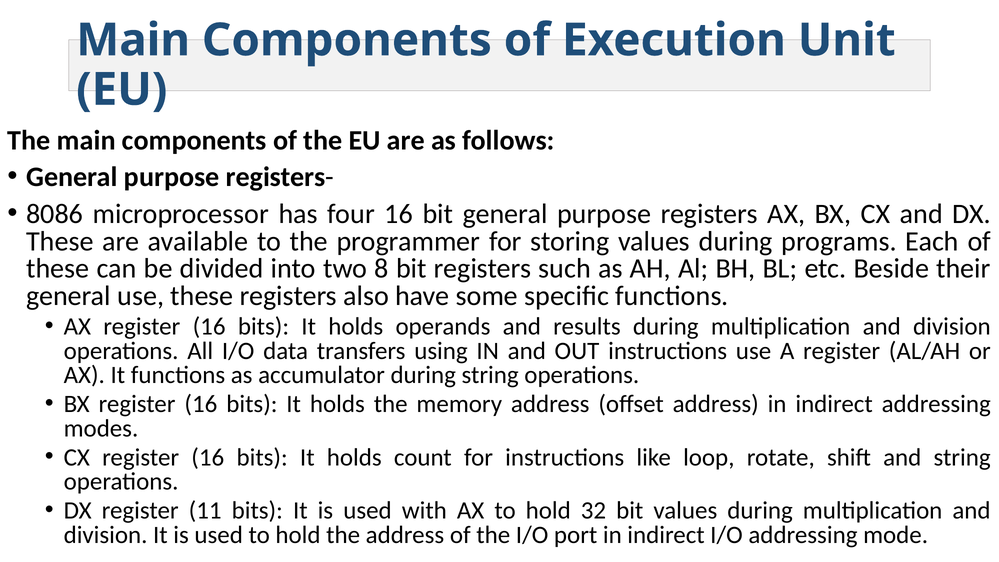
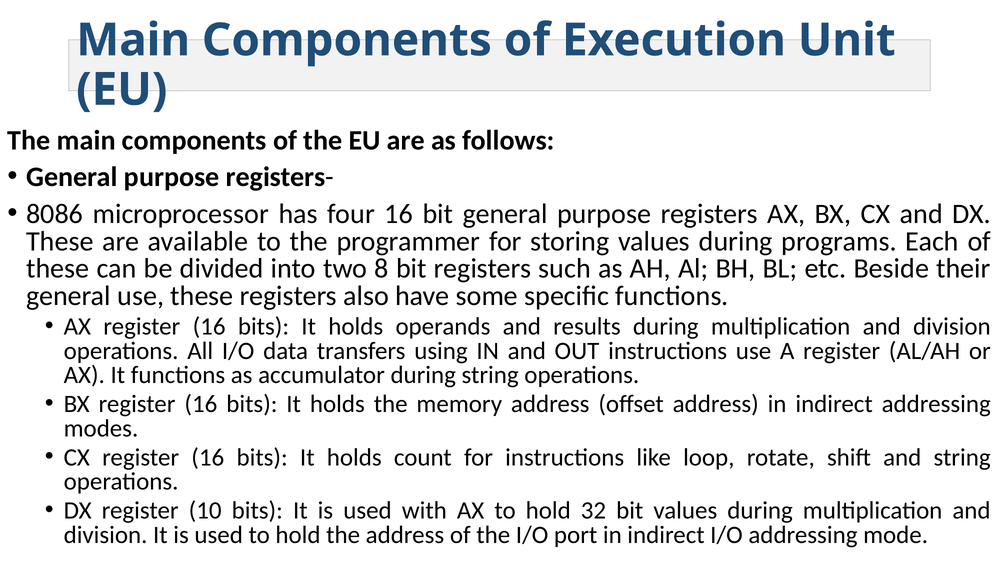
11: 11 -> 10 (205, 510)
